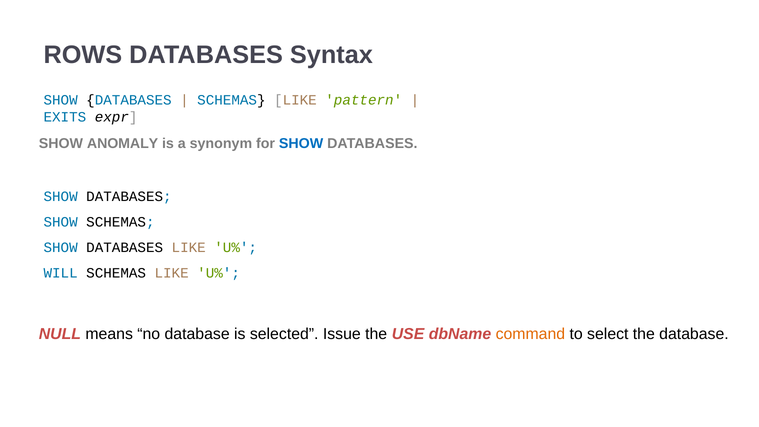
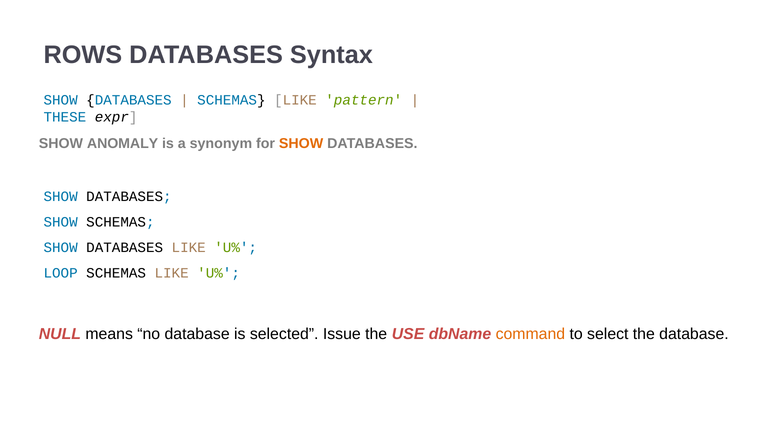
EXITS: EXITS -> THESE (65, 117)
SHOW colour: blue -> orange (301, 143)
WILL: WILL -> LOOP (61, 273)
